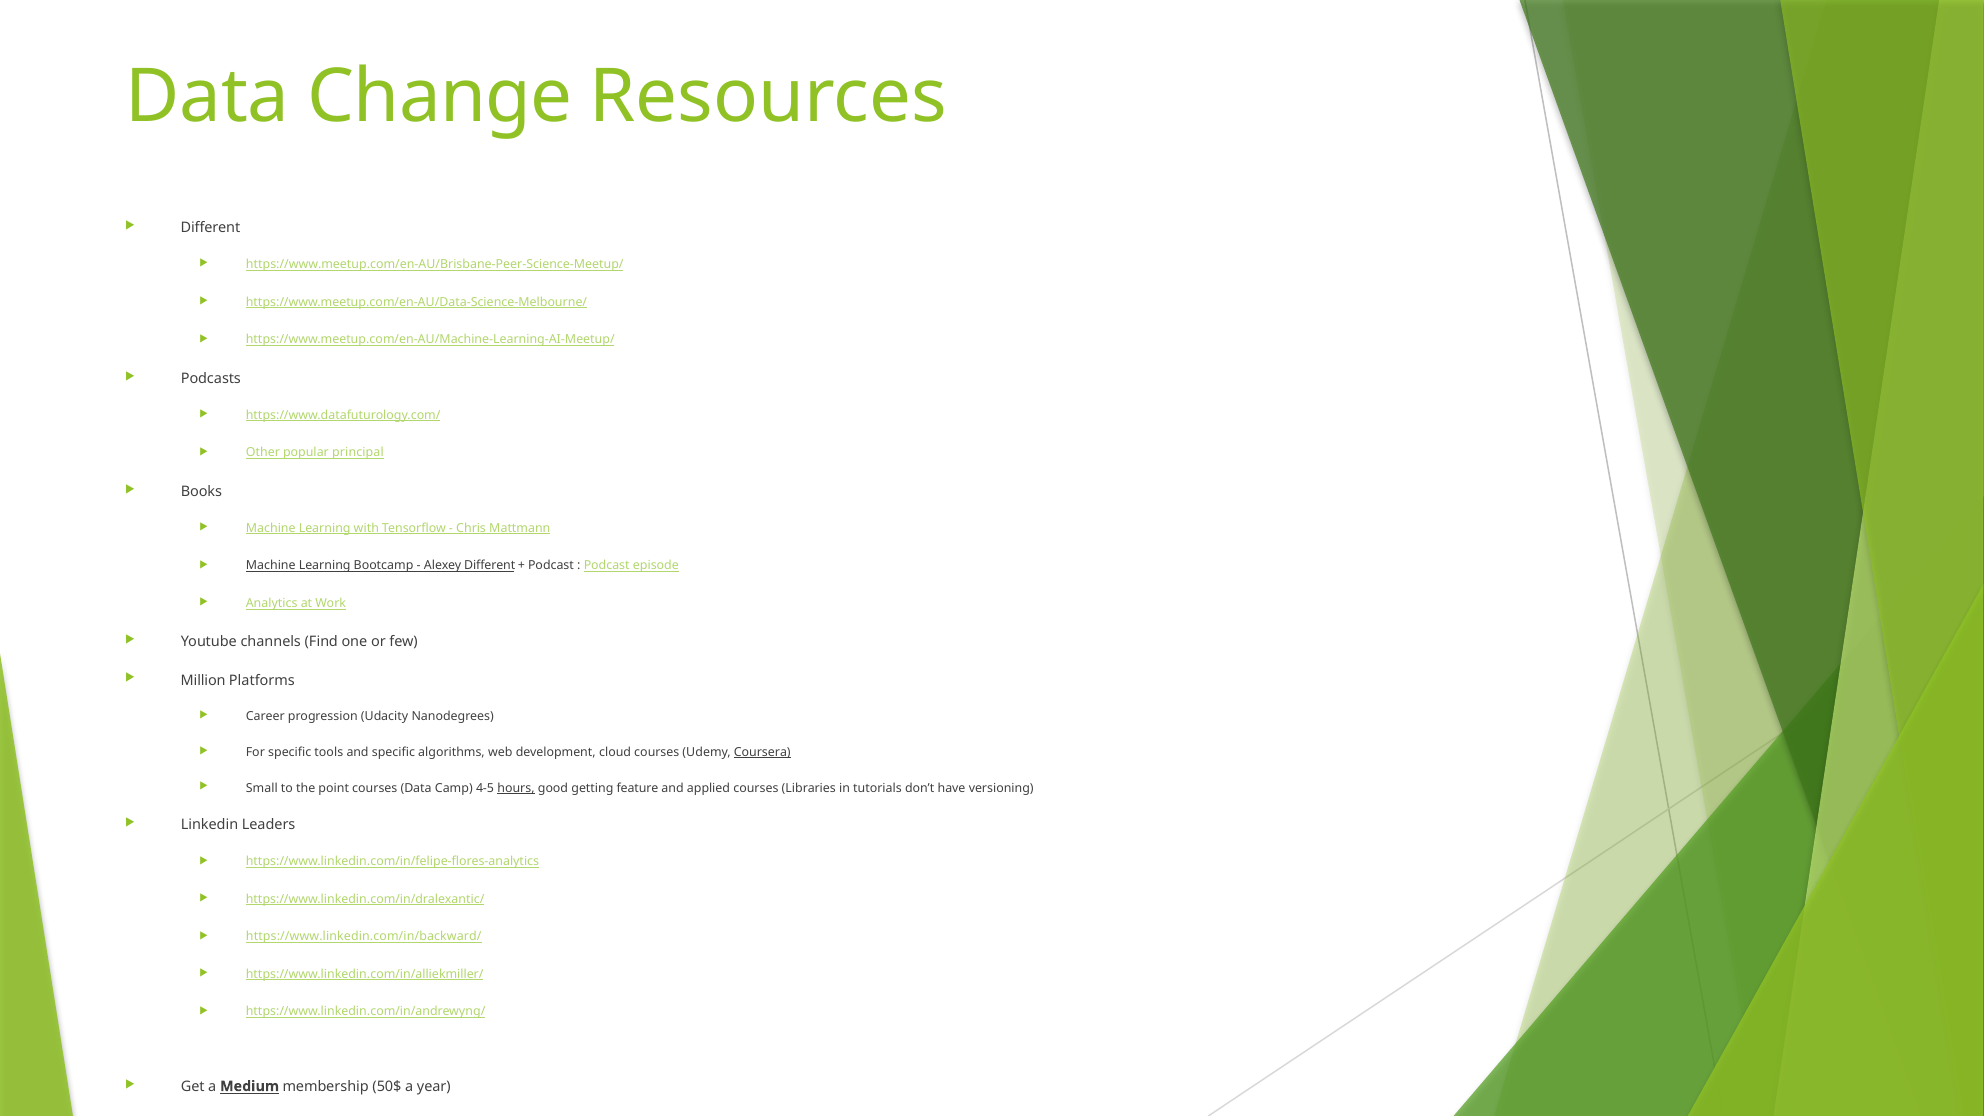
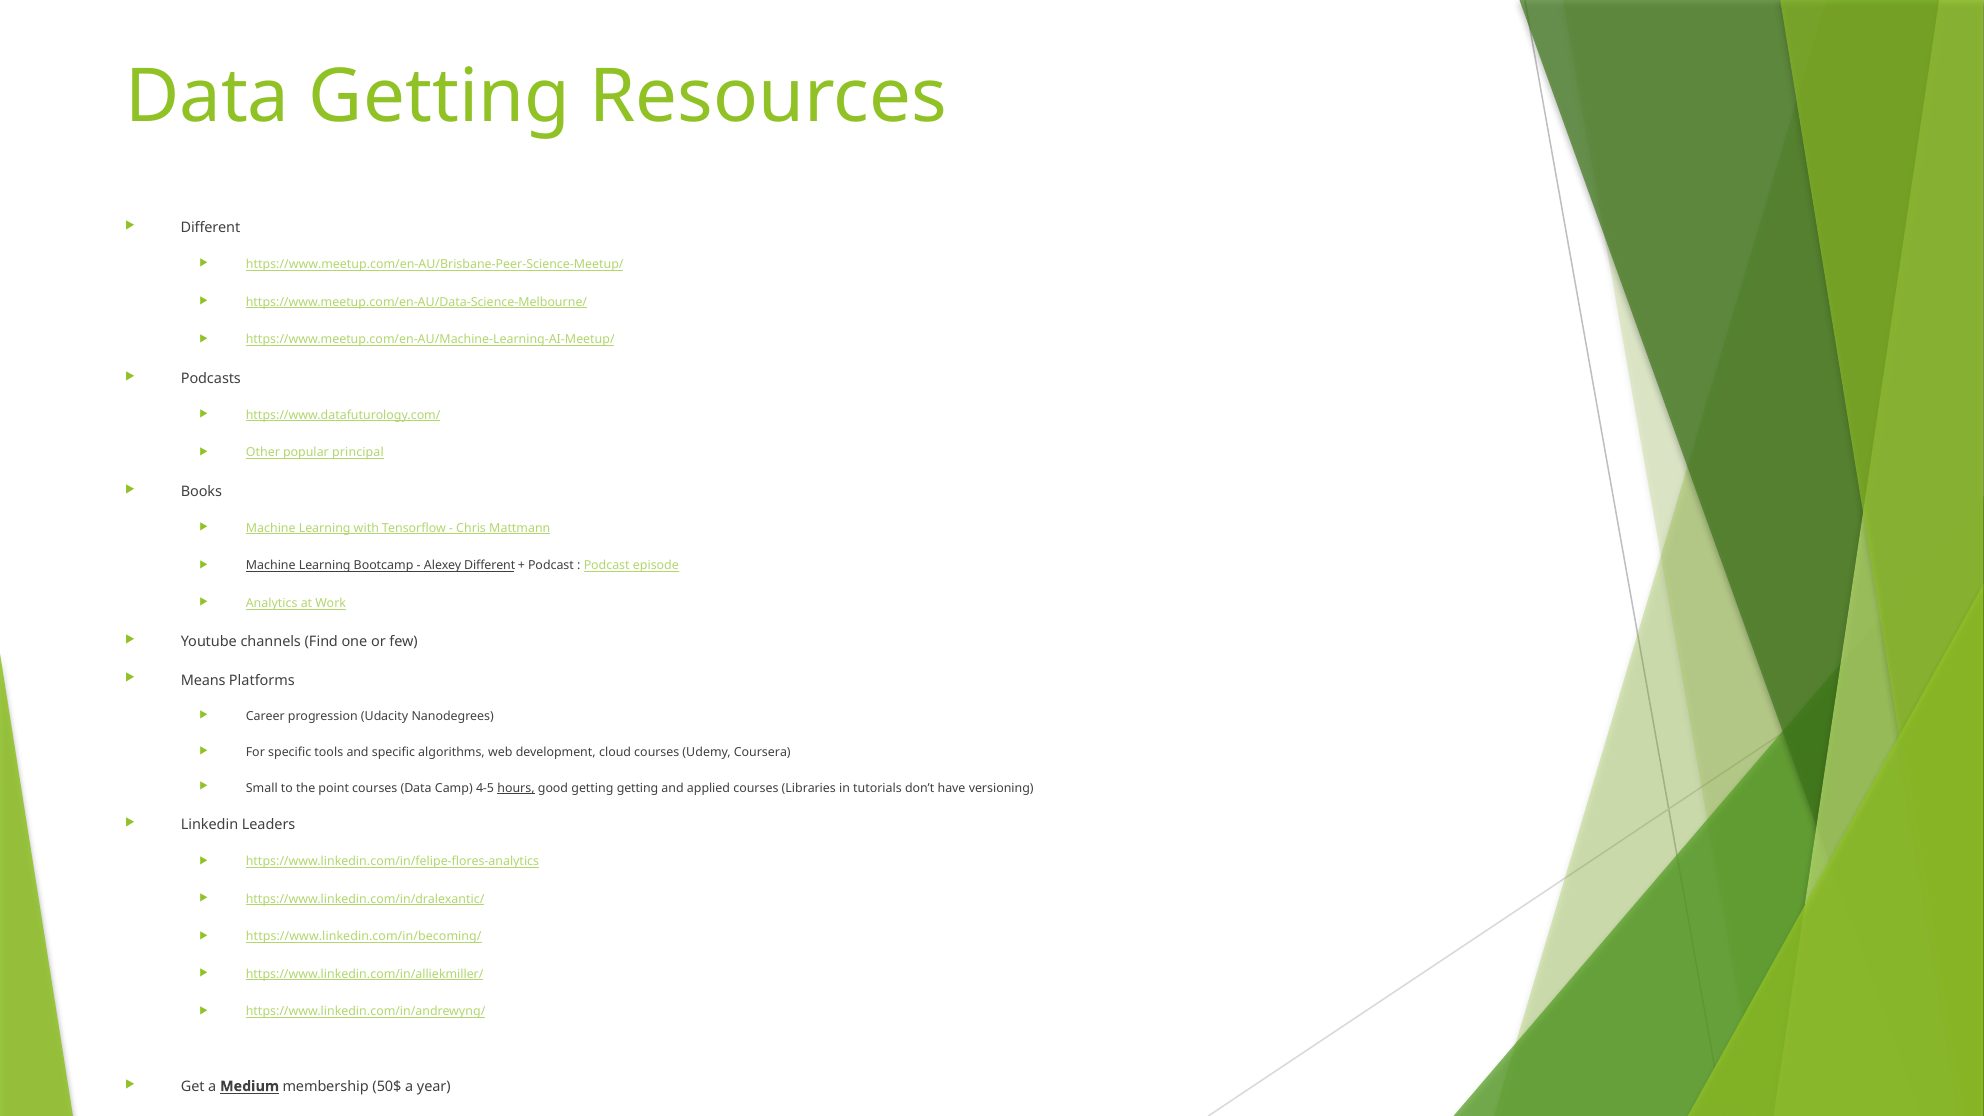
Data Change: Change -> Getting (440, 97)
Million: Million -> Means (203, 680)
Coursera underline: present -> none (762, 752)
getting feature: feature -> getting (637, 788)
https://www.linkedin.com/in/backward/: https://www.linkedin.com/in/backward/ -> https://www.linkedin.com/in/becoming/ (364, 937)
